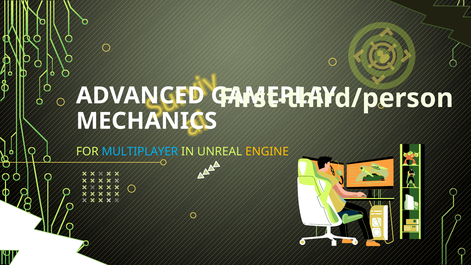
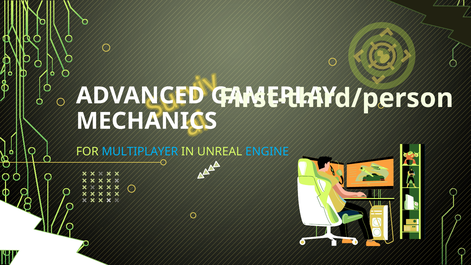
ENGINE colour: yellow -> light blue (267, 152)
